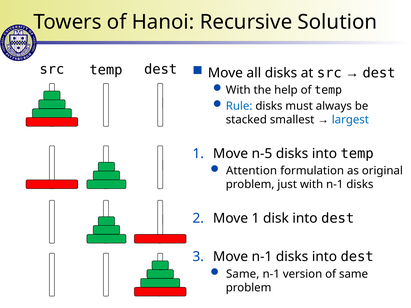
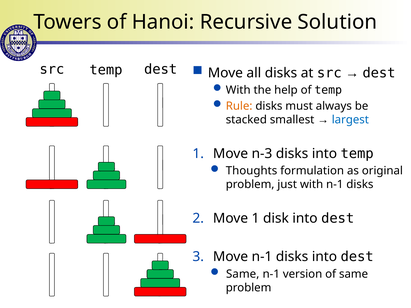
Rule colour: blue -> orange (239, 106)
n-5: n-5 -> n-3 (262, 154)
Attention: Attention -> Thoughts (252, 171)
